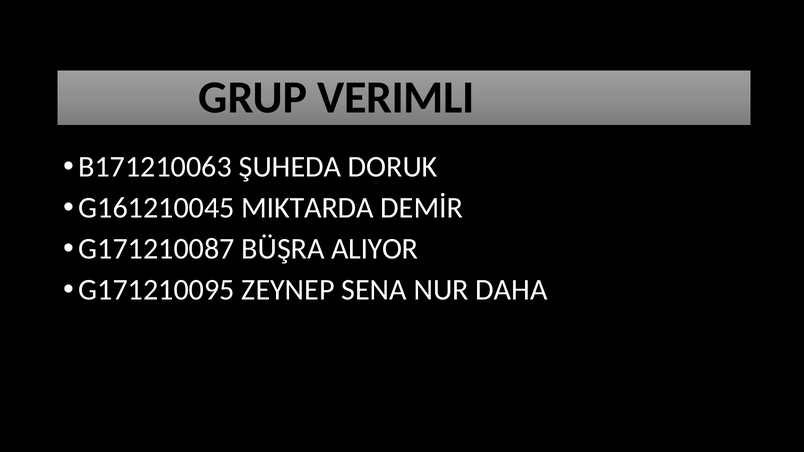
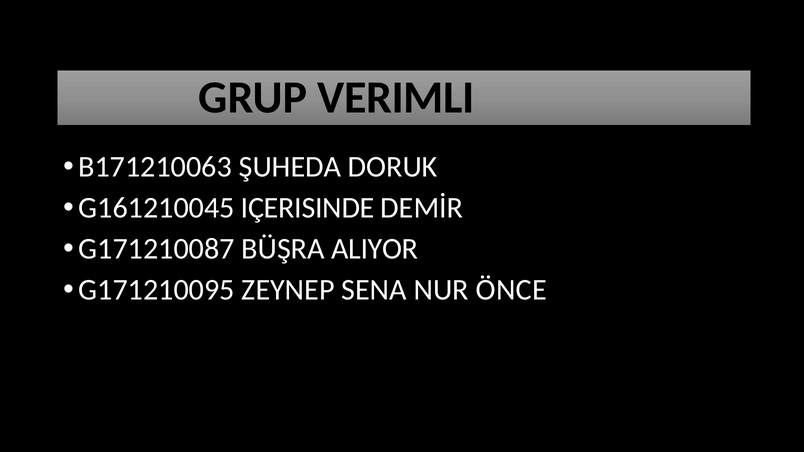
MIKTARDA: MIKTARDA -> IÇERISINDE (308, 208)
DAHA: DAHA -> ÖNCE (511, 290)
